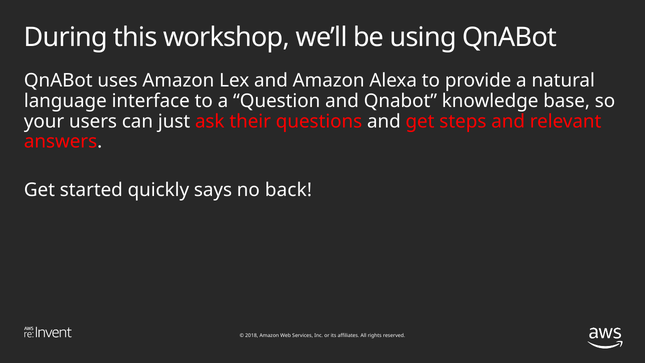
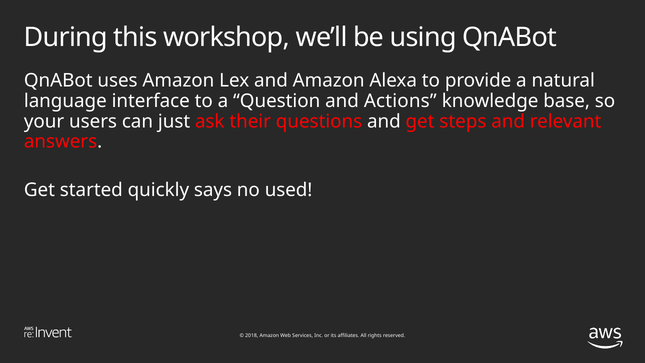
and Qnabot: Qnabot -> Actions (400, 101)
back: back -> used (289, 190)
